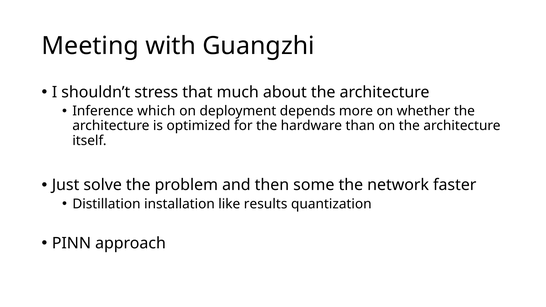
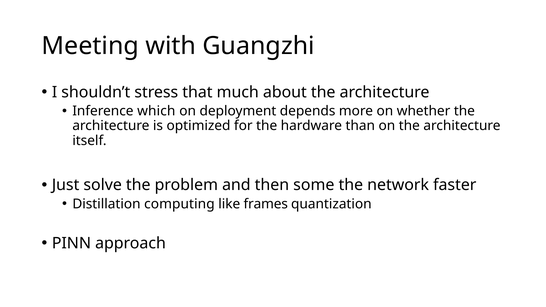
installation: installation -> computing (179, 204)
results: results -> frames (266, 204)
